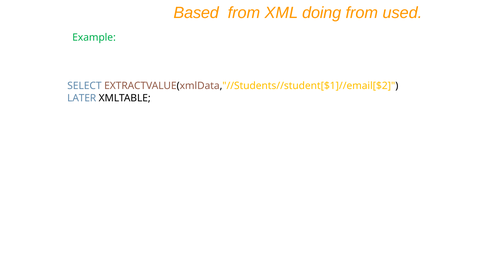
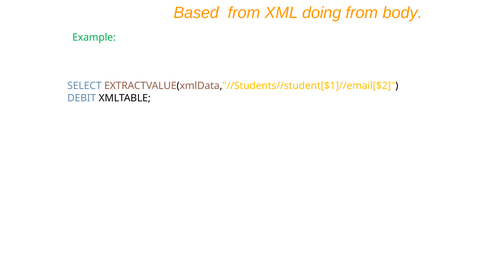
used: used -> body (402, 13)
LATER: LATER -> DEBIT (82, 98)
